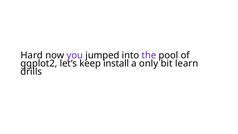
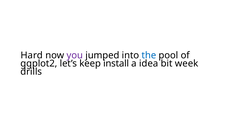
the colour: purple -> blue (149, 55)
only: only -> idea (149, 63)
learn: learn -> week (187, 63)
